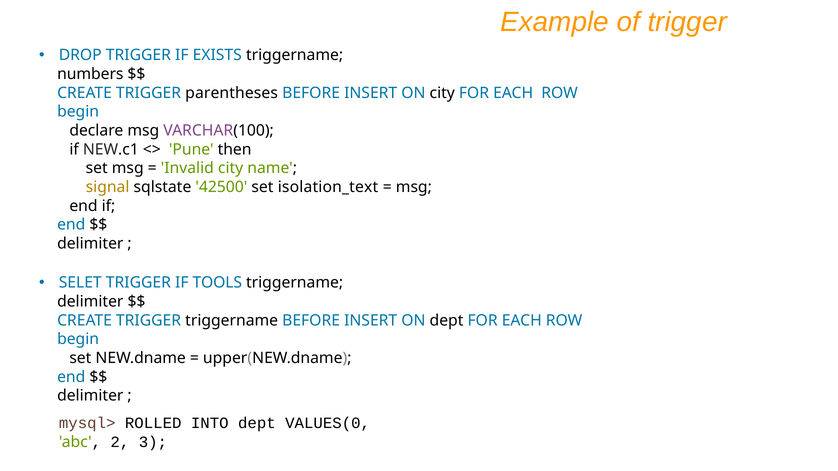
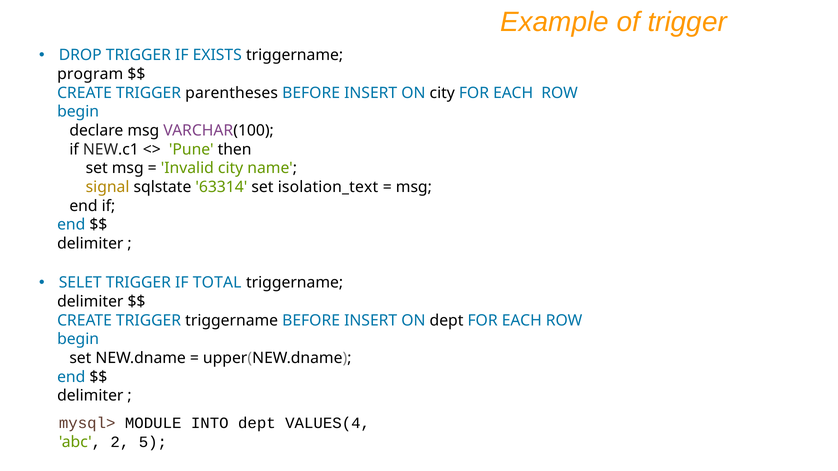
numbers: numbers -> program (90, 74)
42500: 42500 -> 63314 (221, 187)
TOOLS: TOOLS -> TOTAL (217, 283)
ROLLED: ROLLED -> MODULE (153, 424)
VALUES(0: VALUES(0 -> VALUES(4 (328, 424)
3: 3 -> 5 (153, 443)
